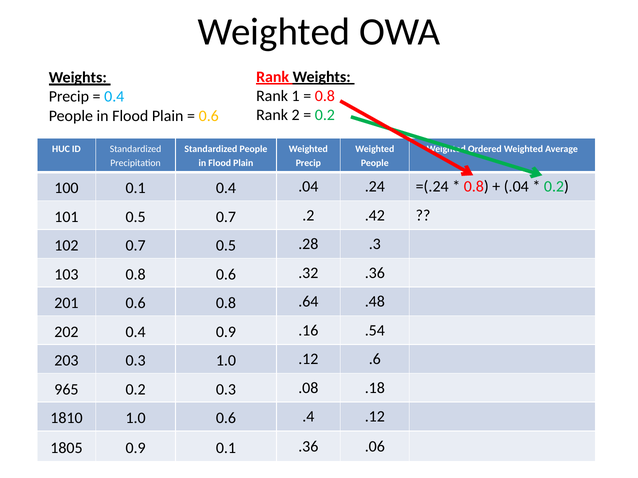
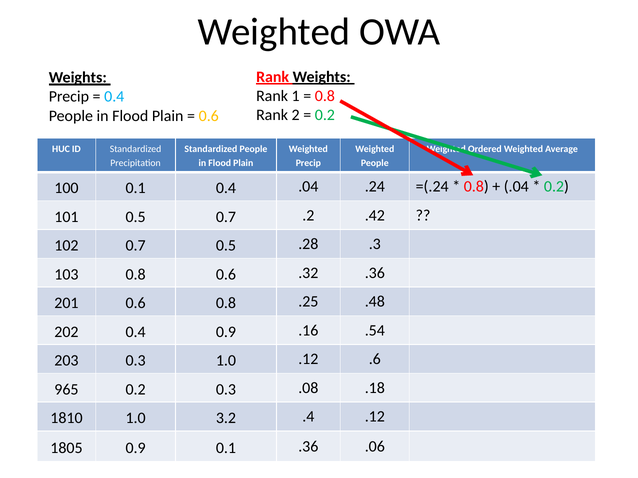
.64: .64 -> .25 (308, 302)
1.0 0.6: 0.6 -> 3.2 (226, 419)
